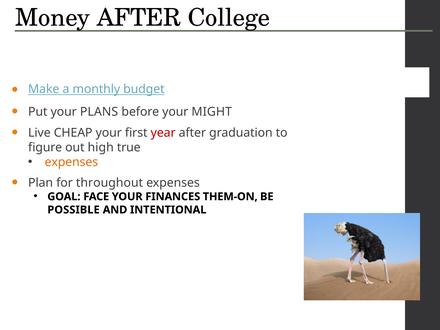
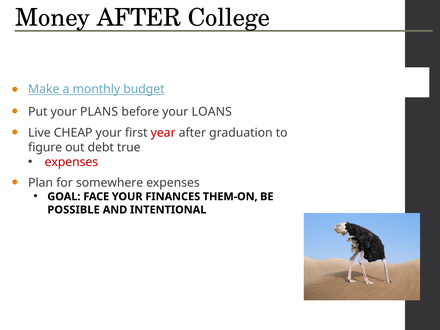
MIGHT: MIGHT -> LOANS (212, 112)
high: high -> debt (101, 147)
expenses colour: orange -> red (71, 162)
throughout: throughout -> somewhere (110, 183)
